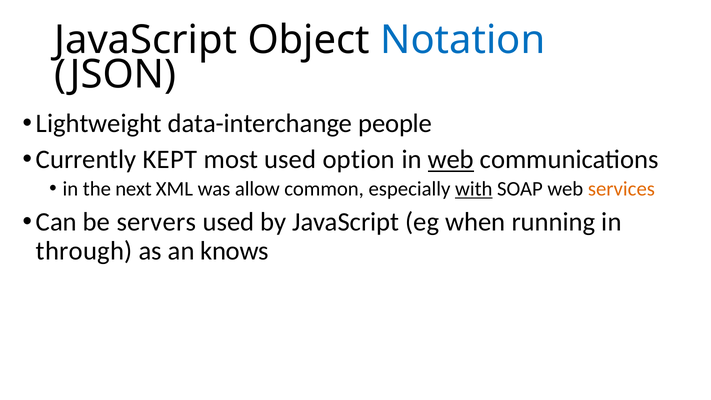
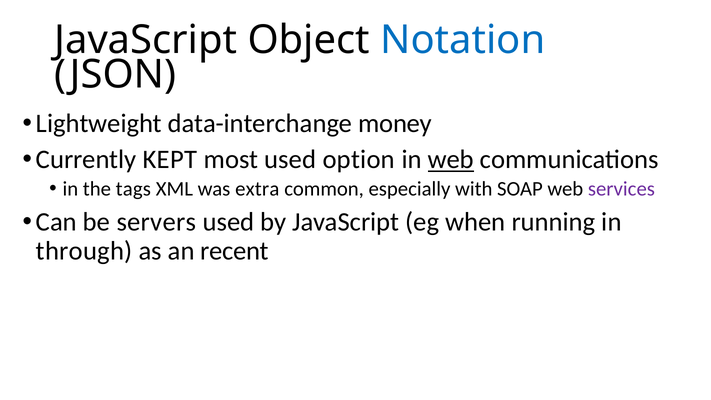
people: people -> money (395, 123)
next: next -> tags (133, 189)
allow: allow -> extra (257, 189)
with underline: present -> none (474, 189)
services colour: orange -> purple (621, 189)
knows: knows -> recent (235, 251)
